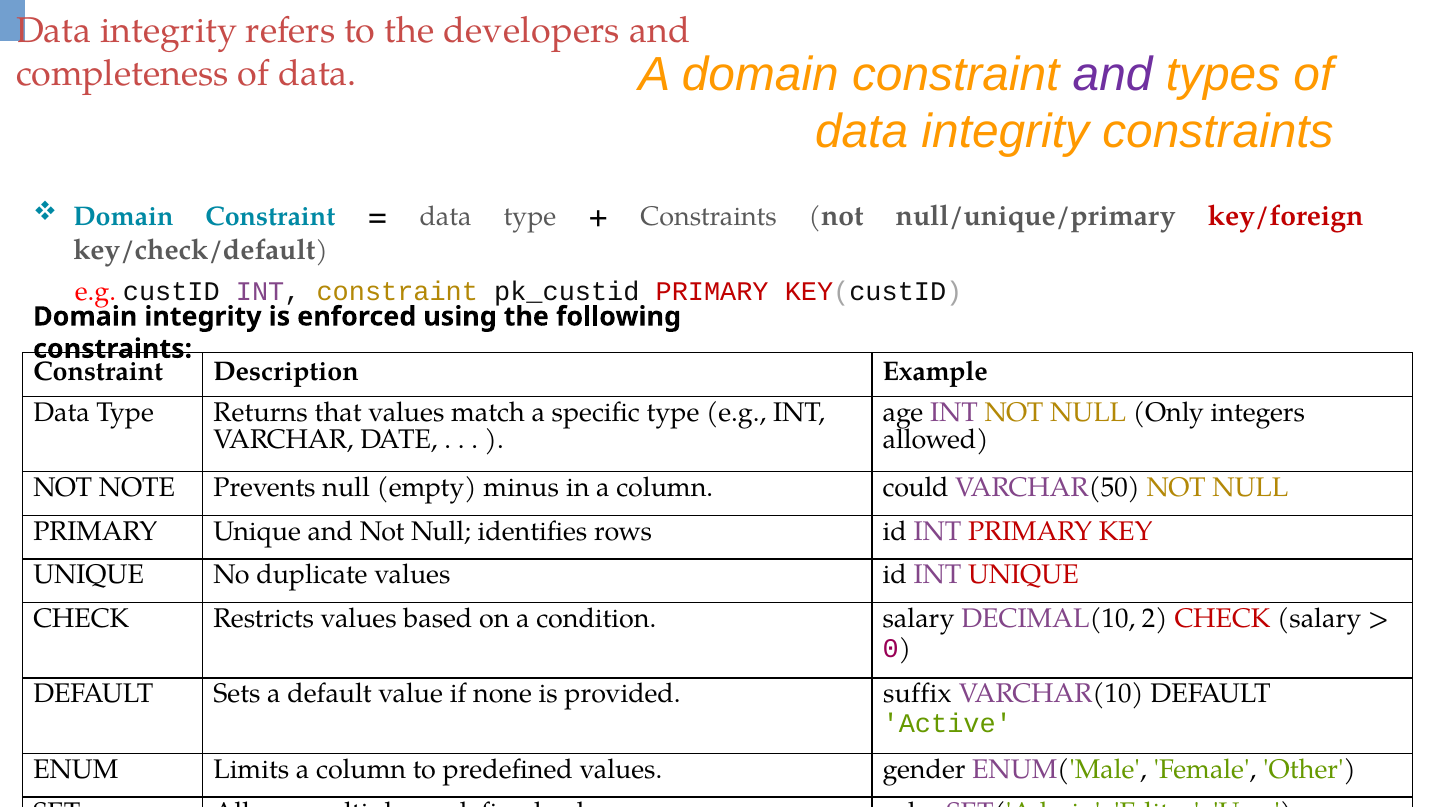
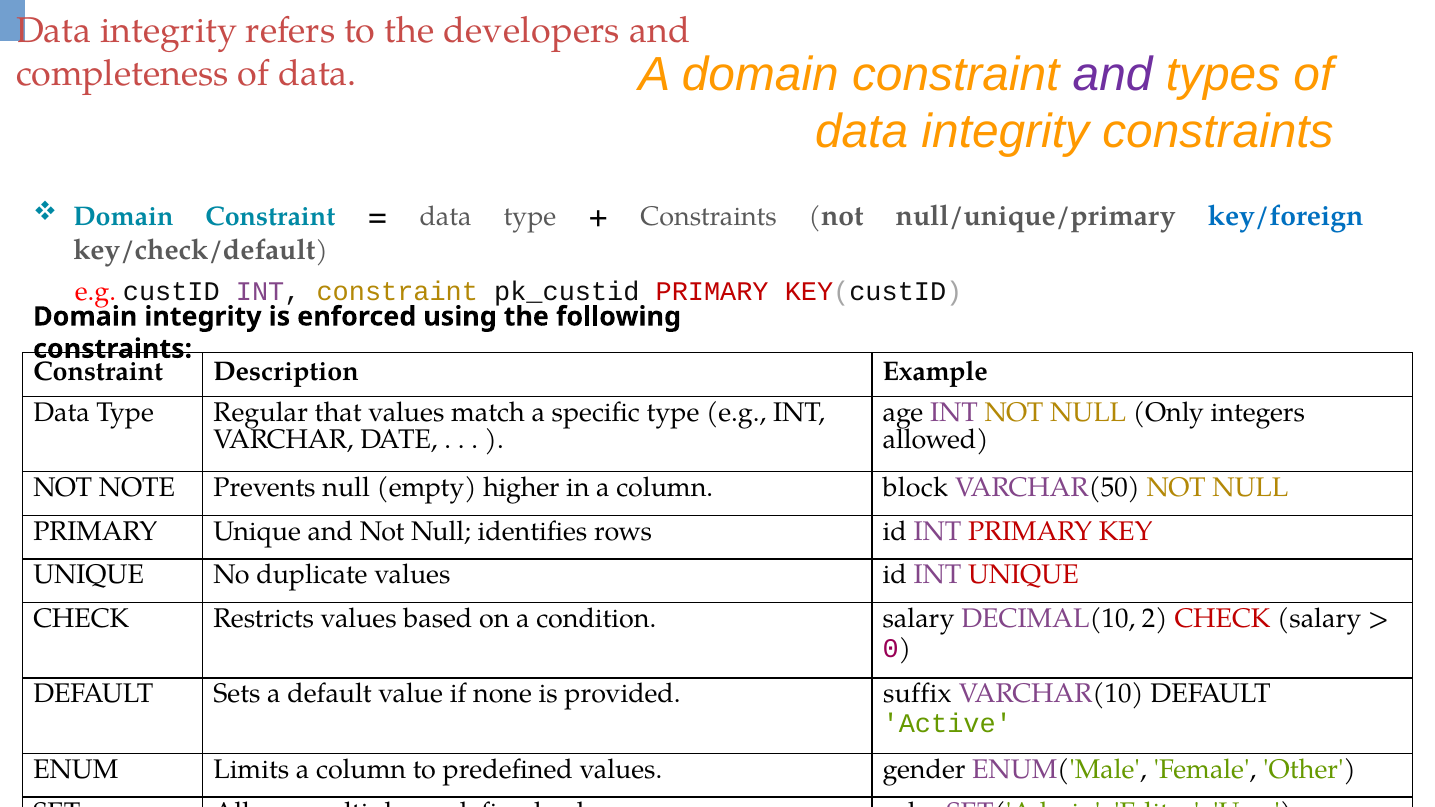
key/foreign colour: red -> blue (1286, 216)
Returns: Returns -> Regular (261, 412)
minus: minus -> higher (521, 488)
could: could -> block (915, 488)
